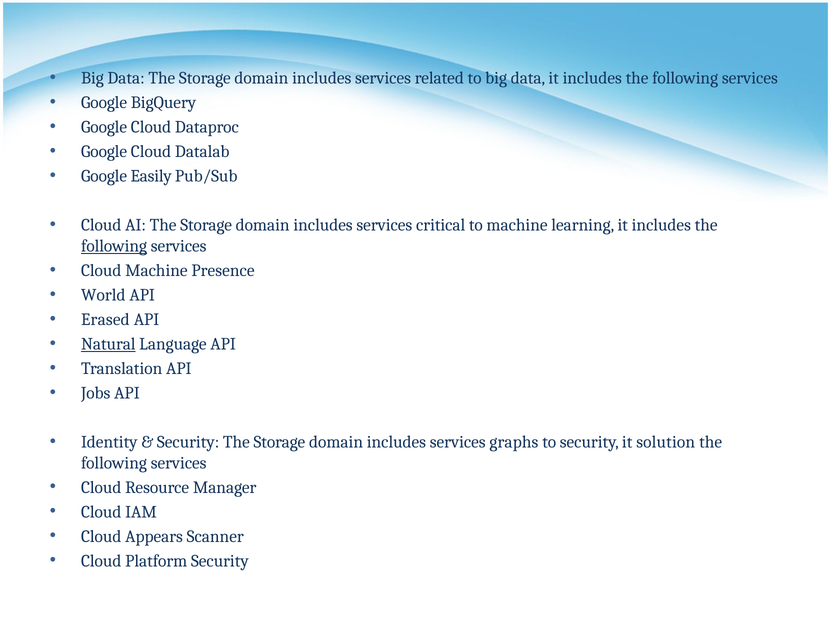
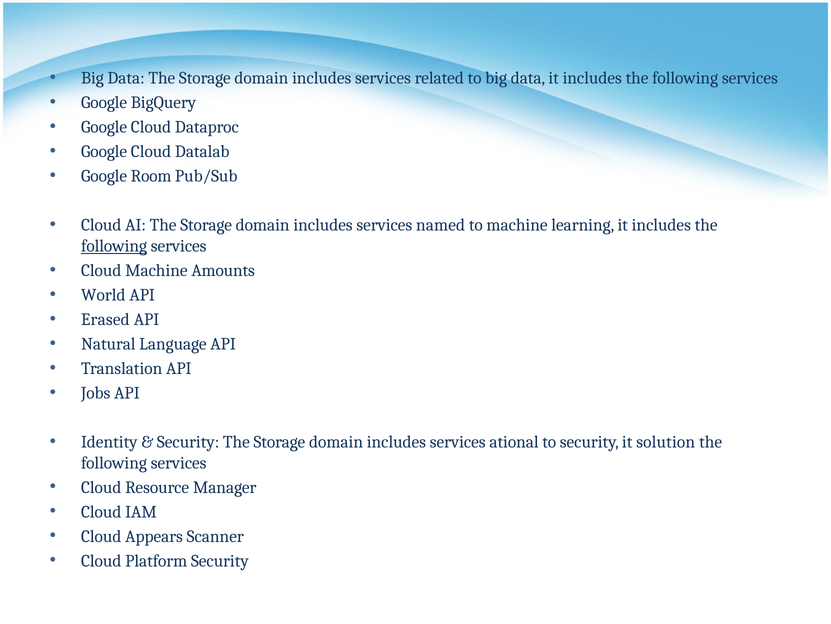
Easily: Easily -> Room (151, 176)
critical: critical -> named (441, 225)
Presence: Presence -> Amounts (223, 270)
Natural underline: present -> none (108, 344)
graphs: graphs -> ational (514, 441)
